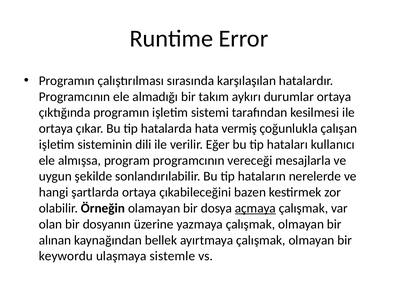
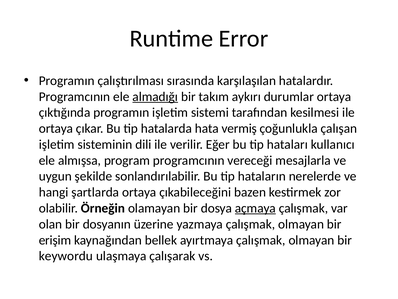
almadığı underline: none -> present (155, 96)
alınan: alınan -> erişim (55, 240)
sistemle: sistemle -> çalışarak (172, 256)
